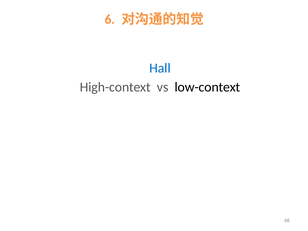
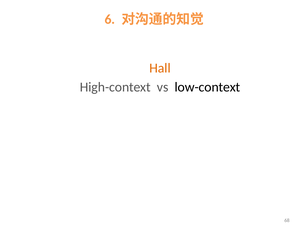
Hall colour: blue -> orange (160, 68)
